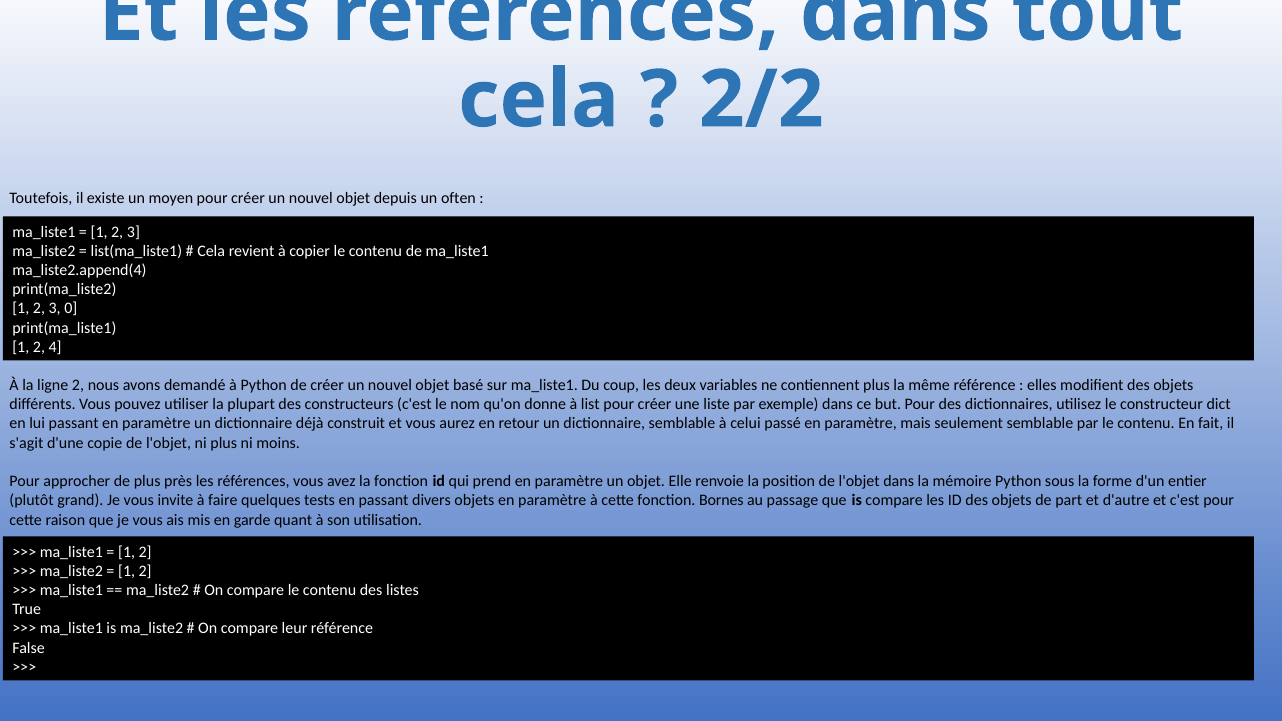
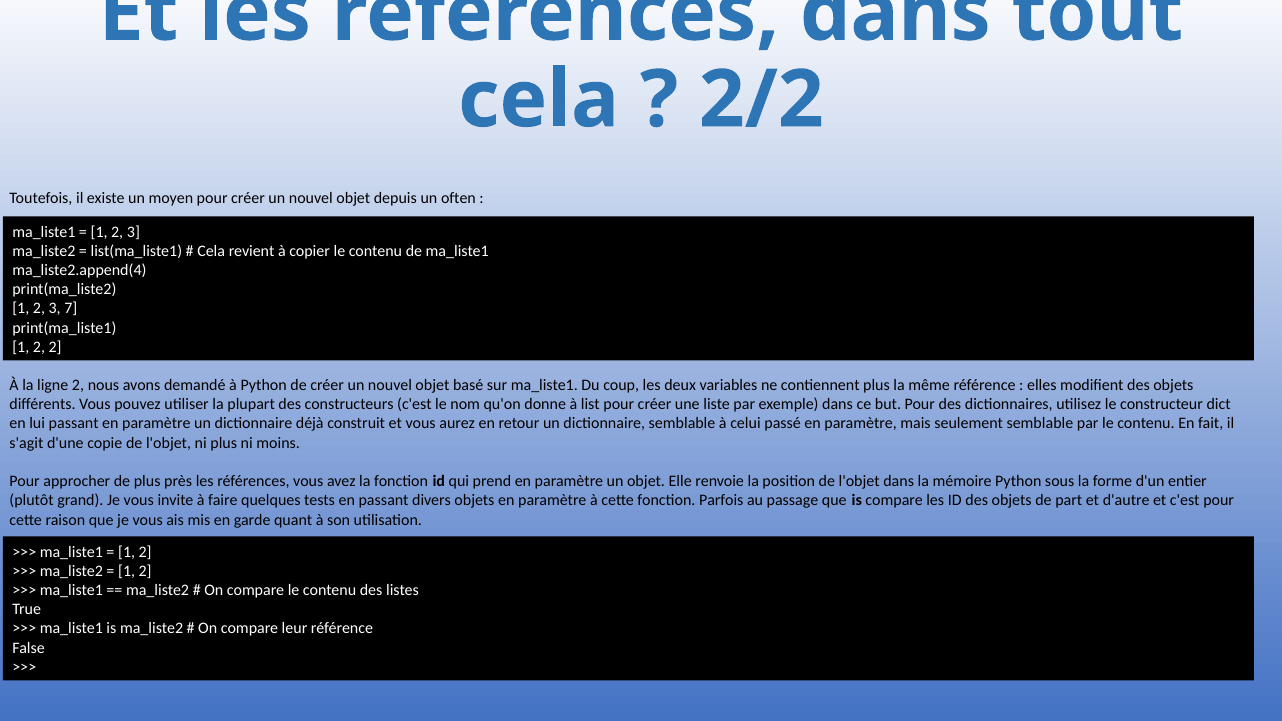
0: 0 -> 7 (71, 309)
2 4: 4 -> 2 (55, 347)
Bornes: Bornes -> Parfois (721, 501)
